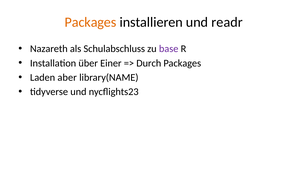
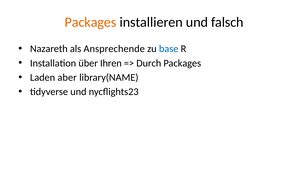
readr: readr -> falsch (227, 22)
Schulabschluss: Schulabschluss -> Ansprechende (114, 49)
base colour: purple -> blue (169, 49)
Einer: Einer -> Ihren (111, 63)
